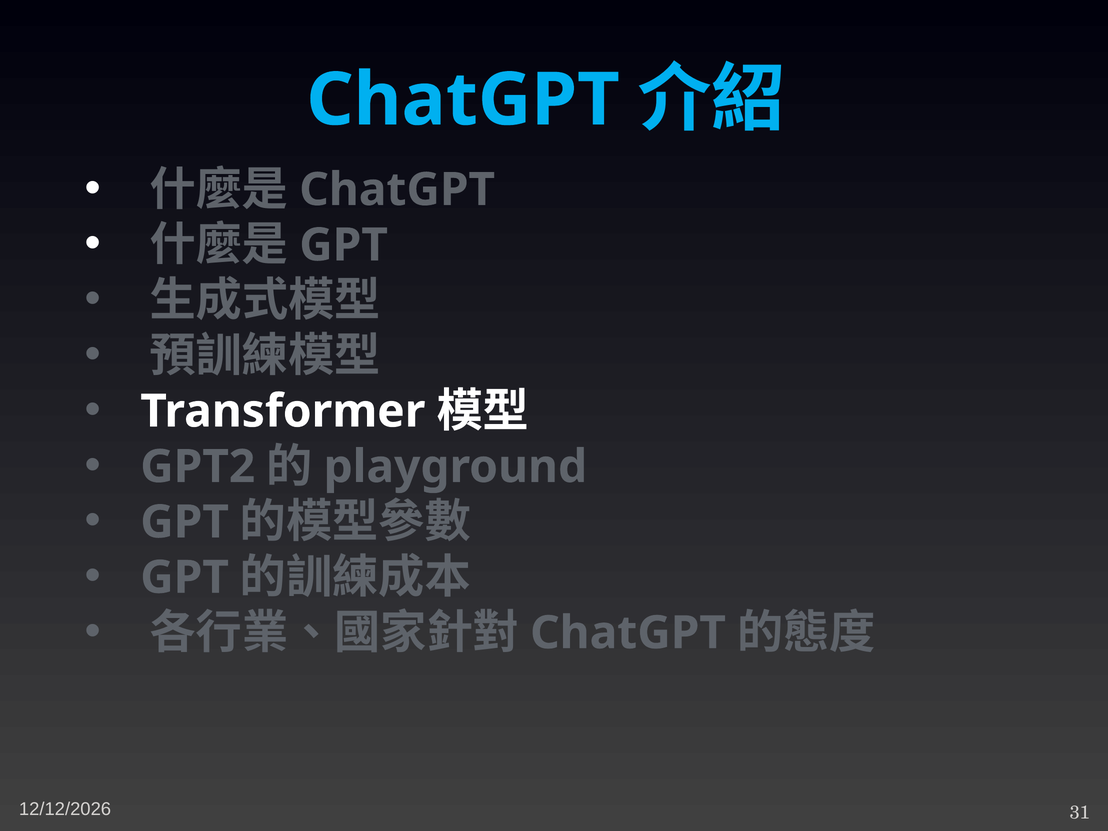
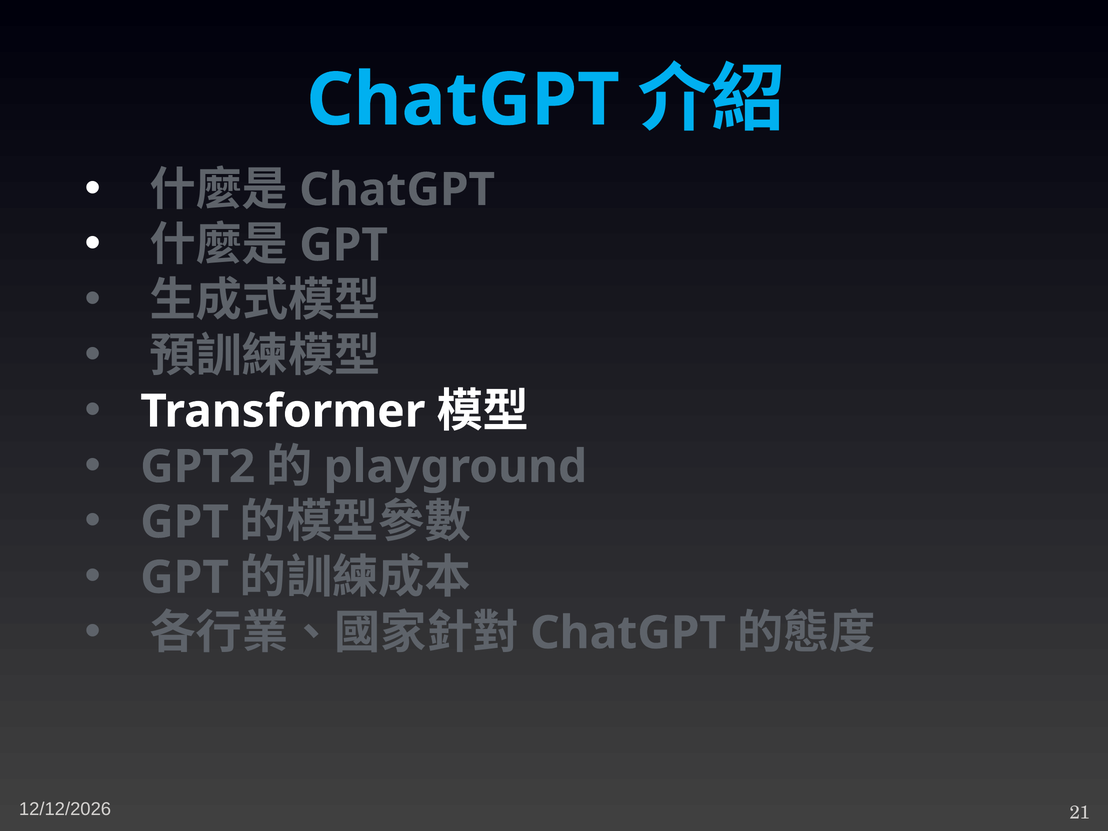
31: 31 -> 21 (1080, 813)
